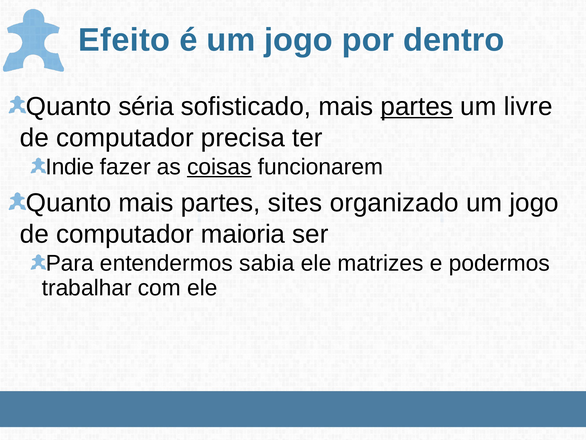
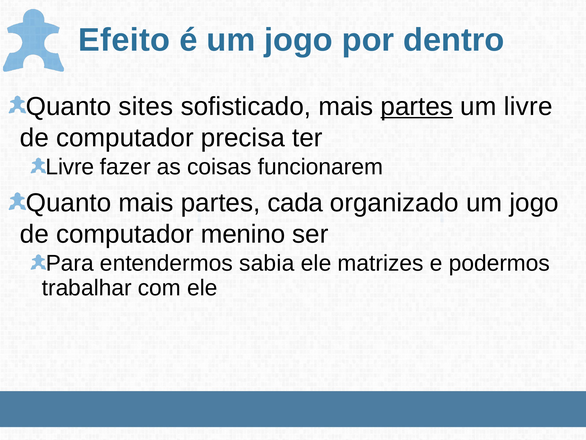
séria: séria -> sites (146, 106)
Indie: Indie -> Livre (70, 167)
coisas underline: present -> none (219, 167)
sites: sites -> cada (295, 203)
maioria: maioria -> menino (243, 234)
